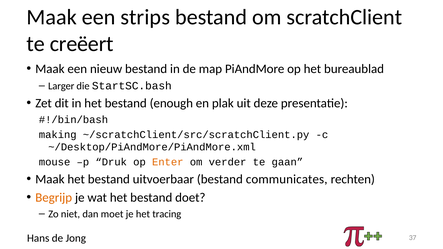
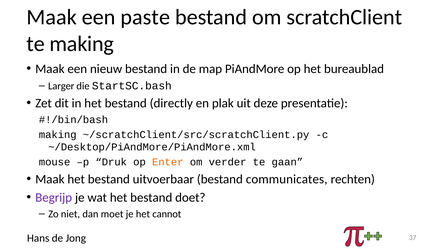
strips: strips -> paste (145, 17)
te creëert: creëert -> making (82, 44)
enough: enough -> directly (171, 103)
Begrijp colour: orange -> purple (54, 198)
tracing: tracing -> cannot (167, 214)
